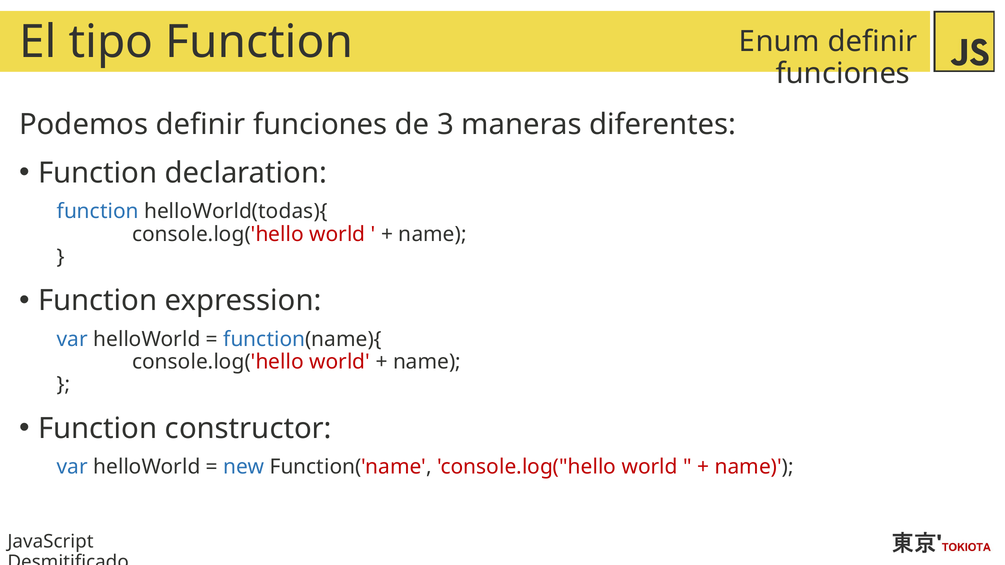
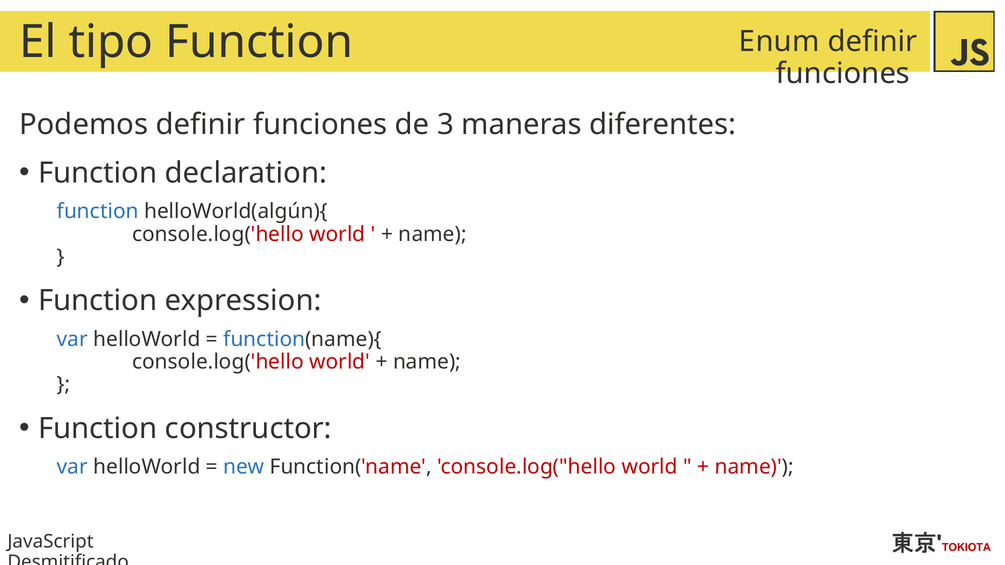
helloWorld(todas){: helloWorld(todas){ -> helloWorld(algún){ (236, 212)
